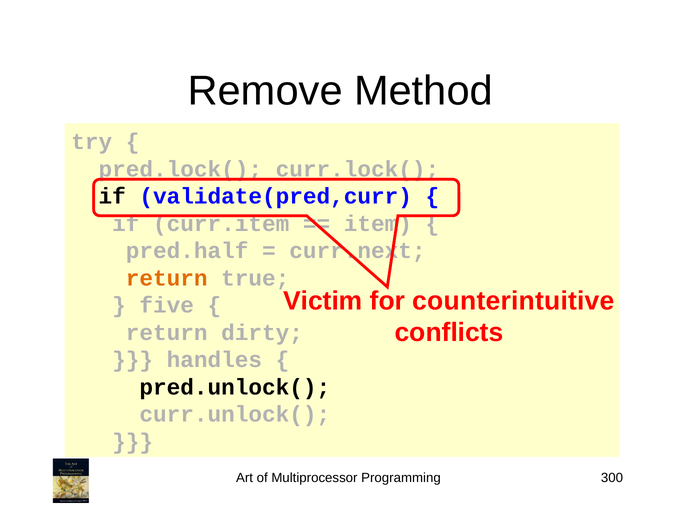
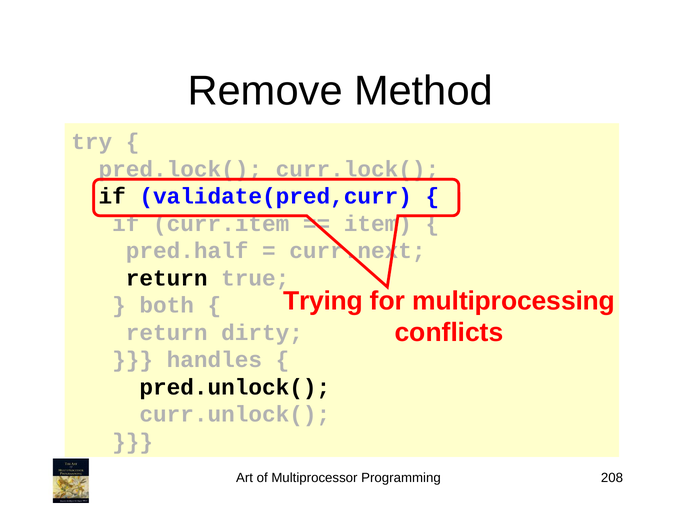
return colour: orange -> black (167, 278)
Victim: Victim -> Trying (323, 301)
counterintuitive: counterintuitive -> multiprocessing (514, 301)
five: five -> both (167, 305)
300: 300 -> 208 (612, 478)
